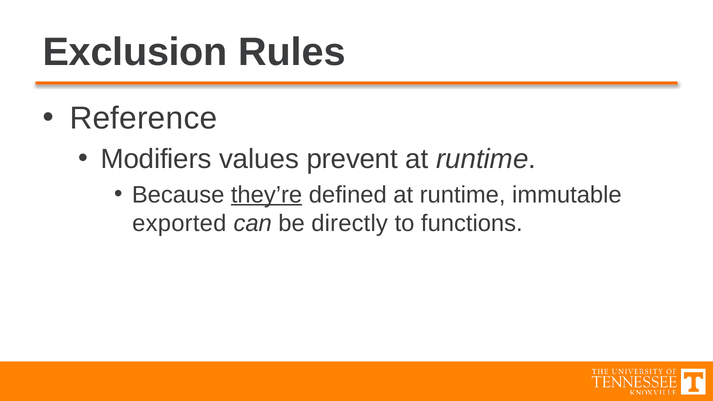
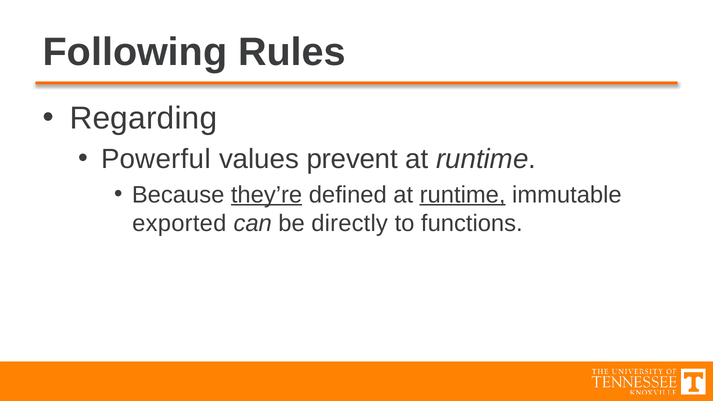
Exclusion: Exclusion -> Following (135, 52)
Reference: Reference -> Regarding (143, 118)
Modifiers: Modifiers -> Powerful (156, 159)
runtime underline: none -> present (463, 195)
